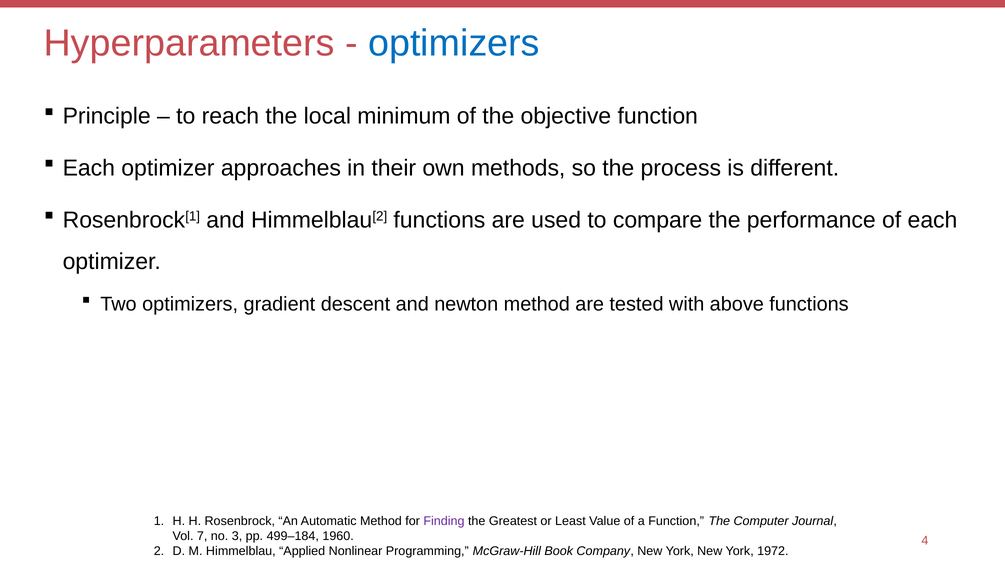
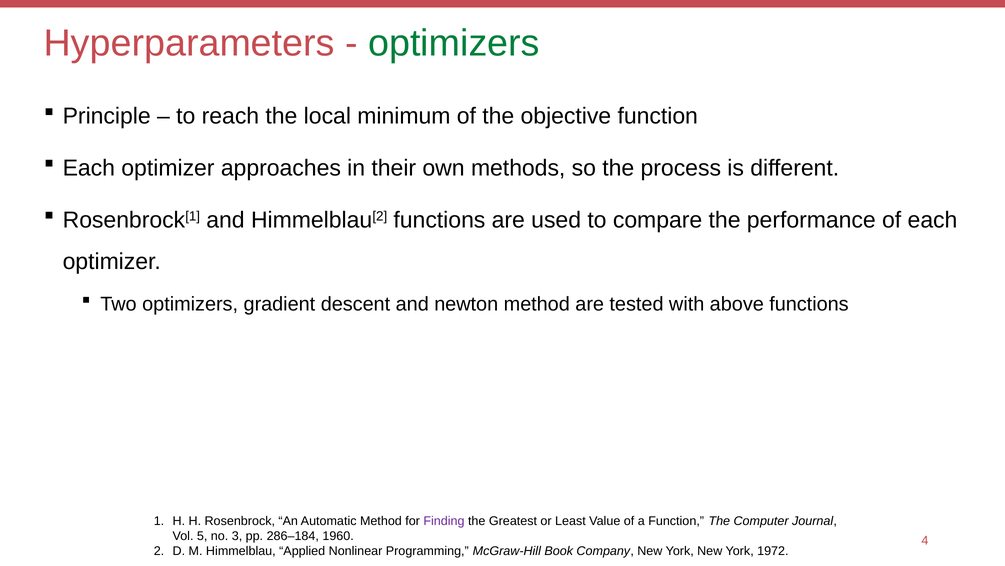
optimizers colour: blue -> green (454, 43)
7: 7 -> 5 (202, 535)
499–184: 499–184 -> 286–184 (293, 535)
